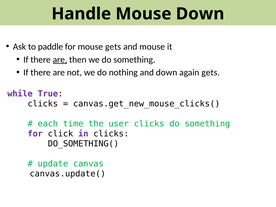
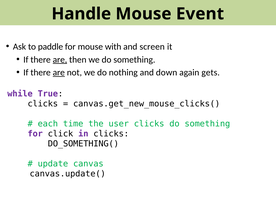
Mouse Down: Down -> Event (200, 14)
mouse gets: gets -> with (113, 47)
and mouse: mouse -> screen (152, 47)
are underline: none -> present (59, 73)
